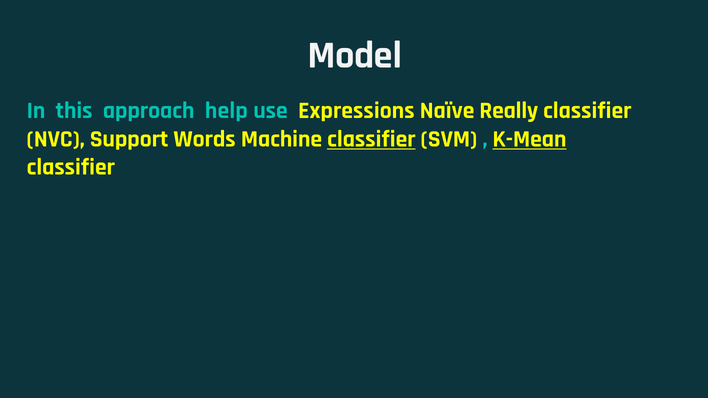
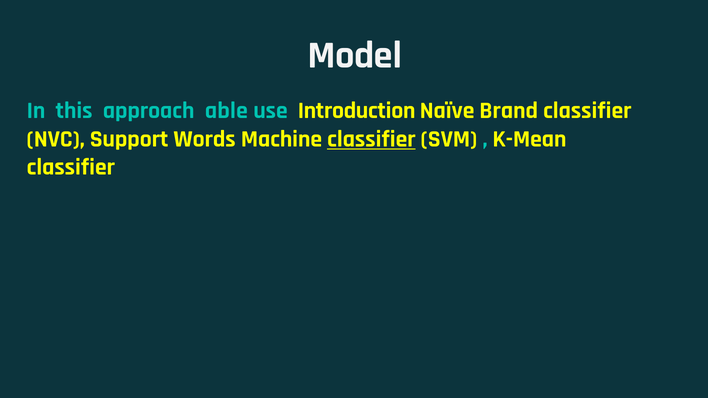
help: help -> able (226, 111)
Expressions: Expressions -> Introduction (357, 111)
Really: Really -> Brand (509, 111)
K-Mean underline: present -> none (530, 139)
